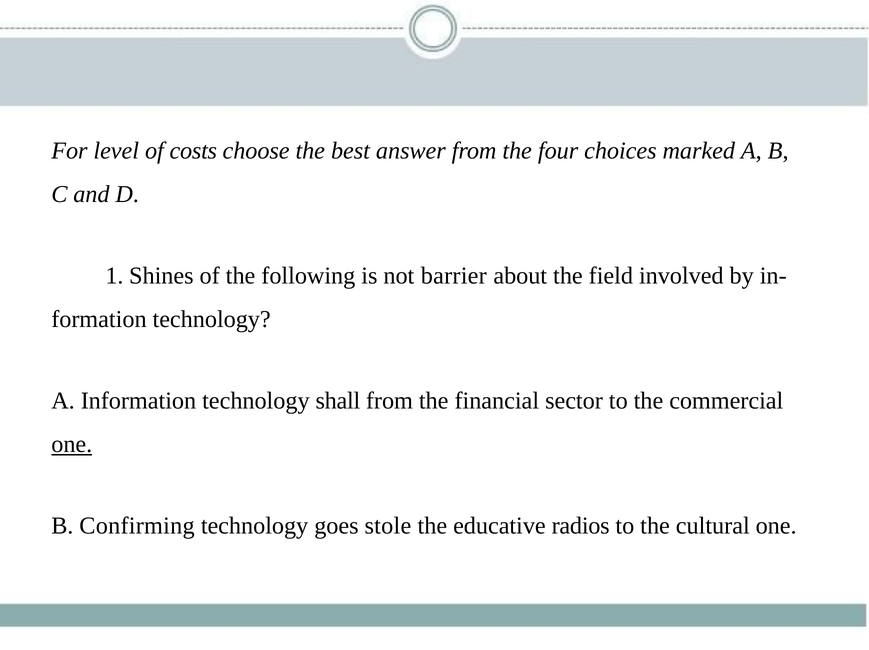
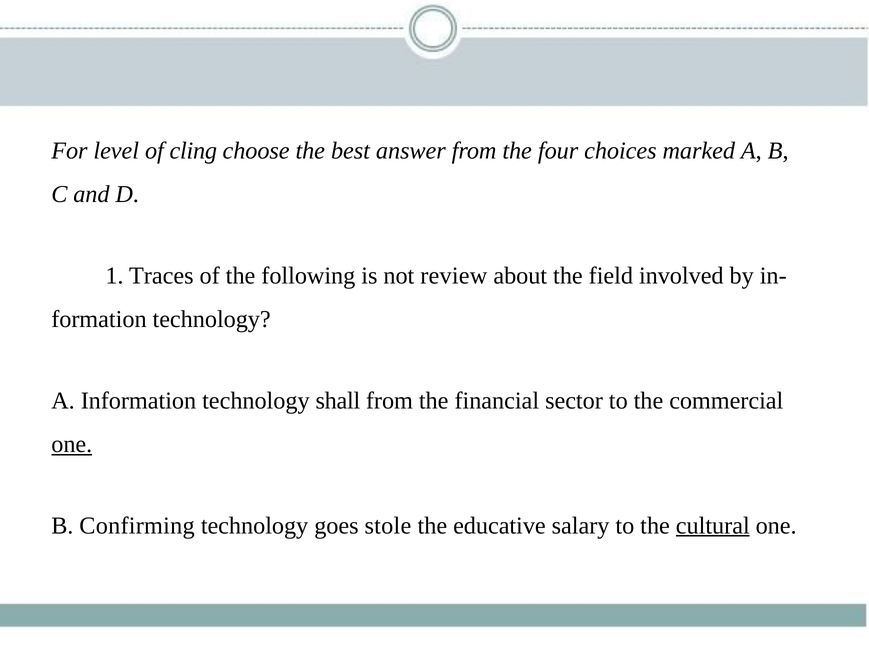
costs: costs -> cling (193, 151)
Shines: Shines -> Traces (161, 276)
barrier: barrier -> review (454, 276)
radios: radios -> salary (581, 526)
cultural underline: none -> present (713, 526)
